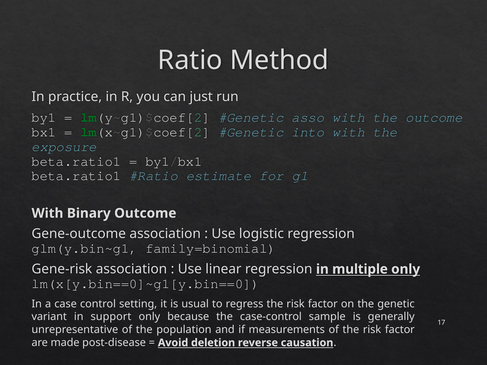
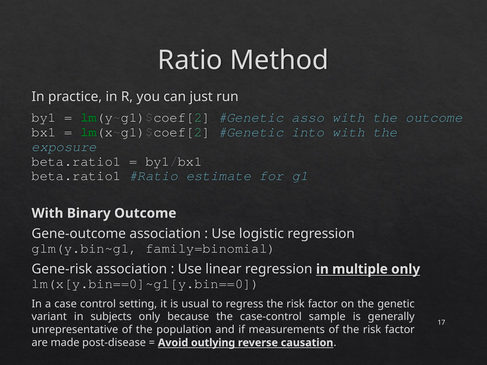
support: support -> subjects (111, 317)
deletion: deletion -> outlying (213, 343)
